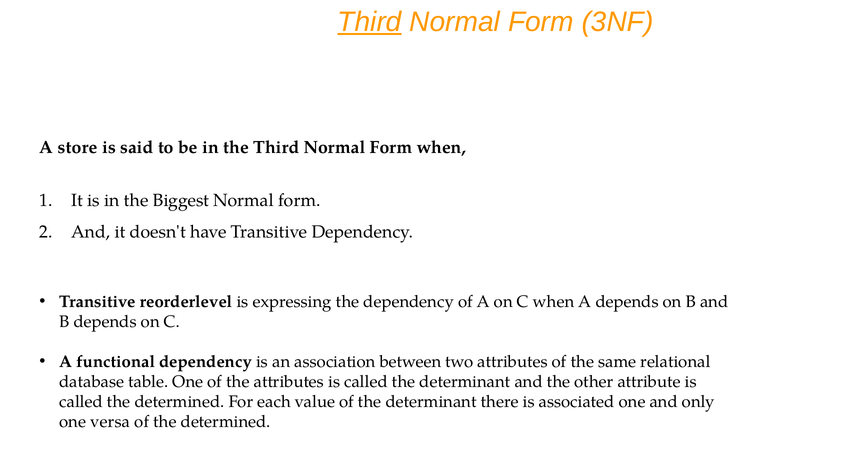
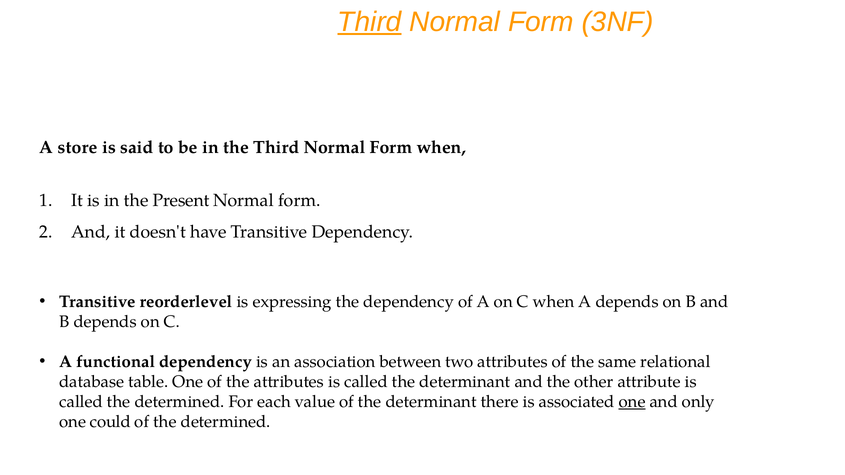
Biggest: Biggest -> Present (181, 201)
one underline: none -> present (632, 402)
versa: versa -> could (110, 422)
